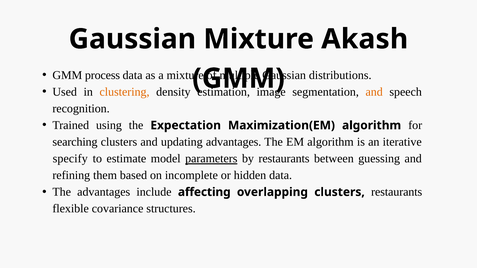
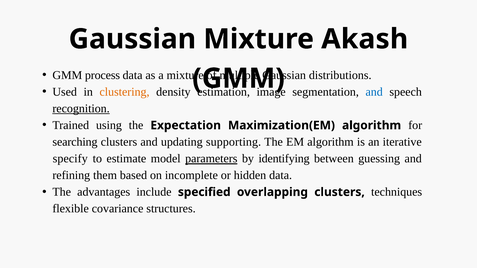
and colour: orange -> blue (374, 92)
recognition underline: none -> present (81, 109)
updating advantages: advantages -> supporting (234, 142)
by restaurants: restaurants -> identifying (284, 159)
affecting: affecting -> specified (204, 192)
clusters restaurants: restaurants -> techniques (397, 192)
